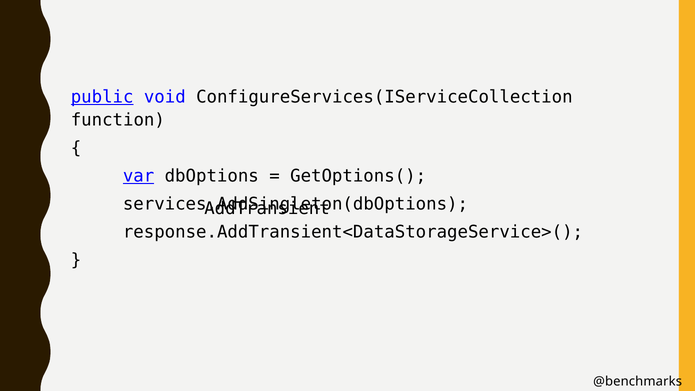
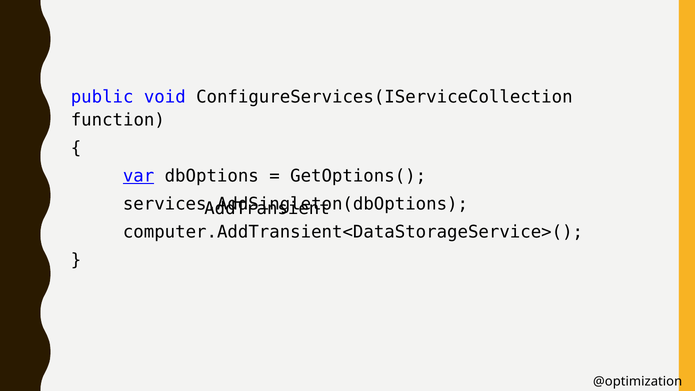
public underline: present -> none (102, 97)
response.AddTransient<DataStorageService>(: response.AddTransient<DataStorageService>( -> computer.AddTransient<DataStorageService>( (353, 232)
@benchmarks: @benchmarks -> @optimization (638, 381)
